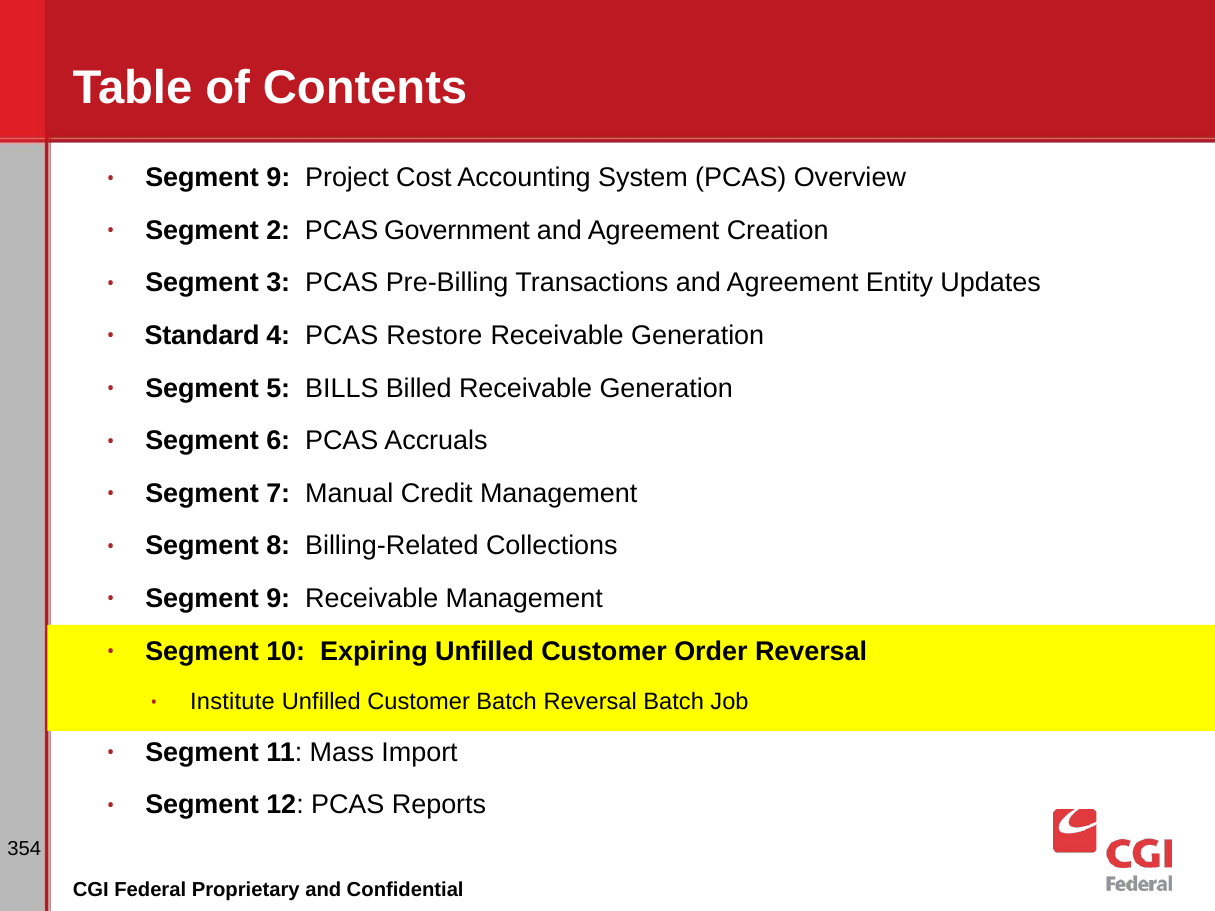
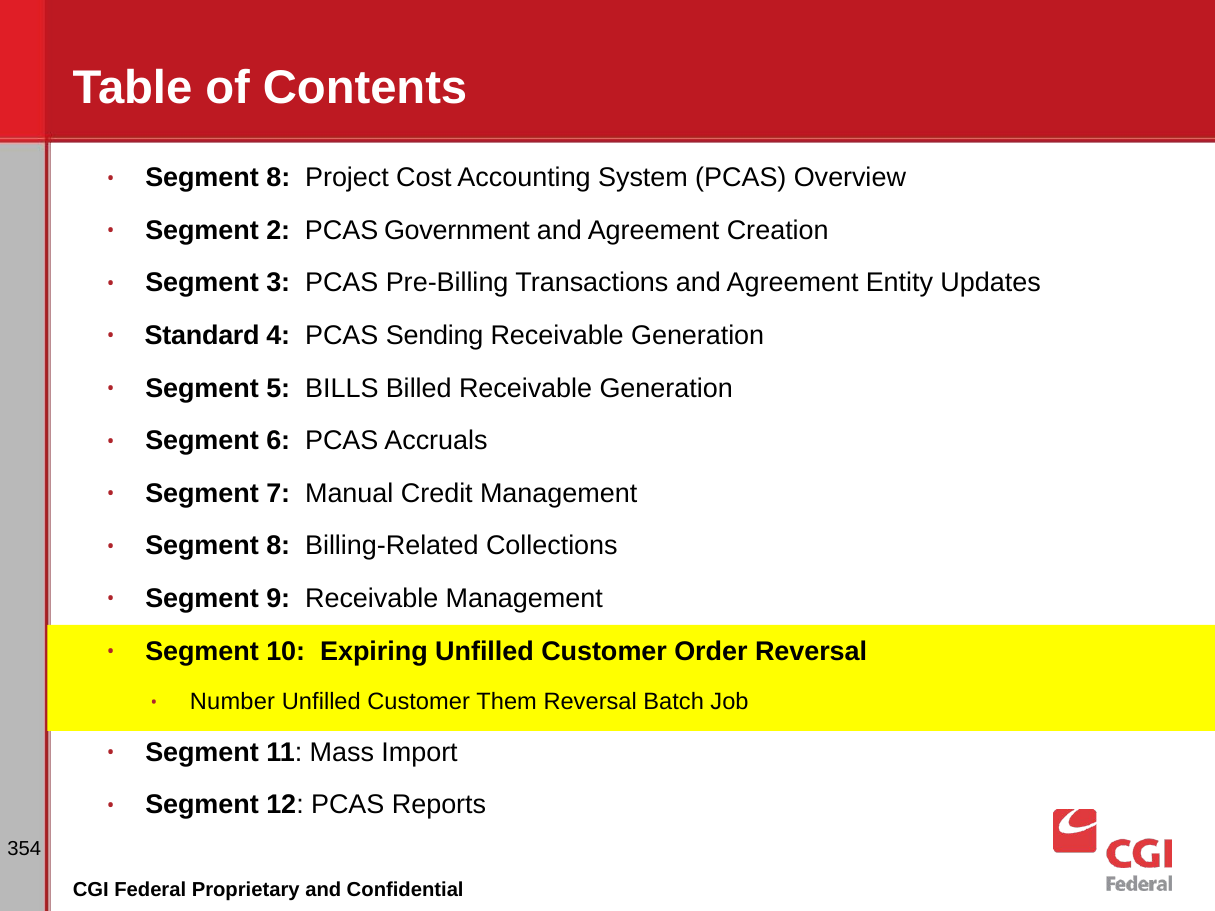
9: 9 -> 8 (278, 178)
Restore: Restore -> Sending (435, 336)
Institute: Institute -> Number (232, 702)
Customer Batch: Batch -> Them (507, 702)
